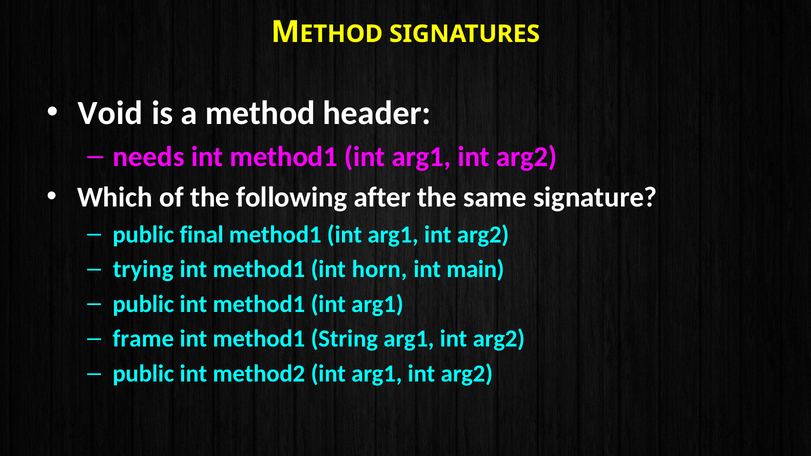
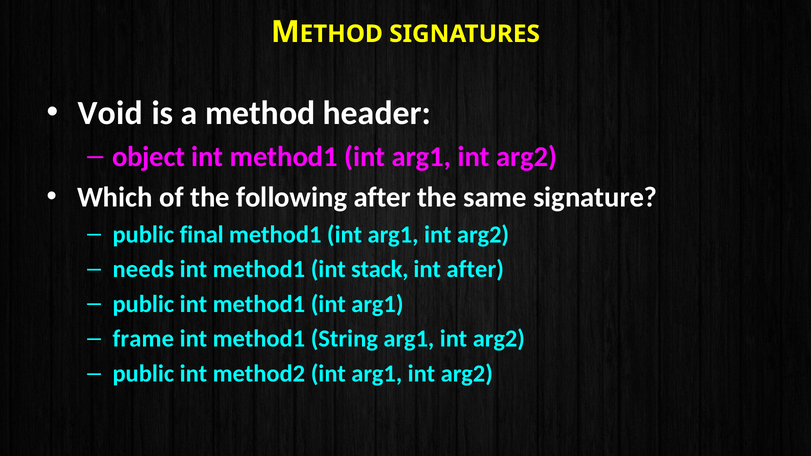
needs: needs -> object (149, 157)
trying: trying -> needs (143, 269)
horn: horn -> stack (380, 269)
int main: main -> after (475, 269)
